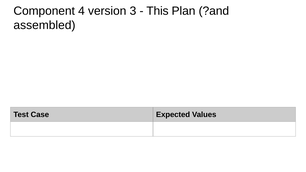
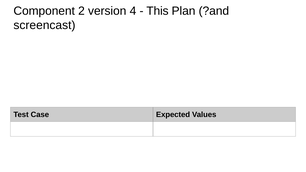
4: 4 -> 2 (81, 11)
3: 3 -> 4 (133, 11)
assembled: assembled -> screencast (44, 25)
